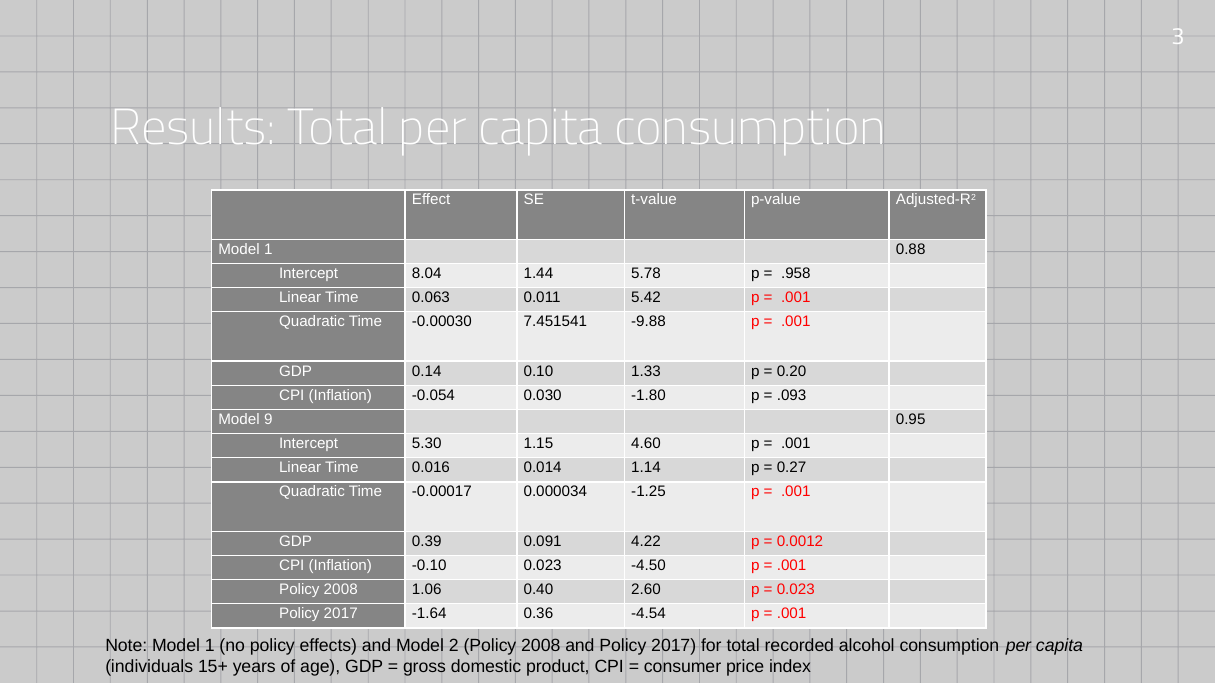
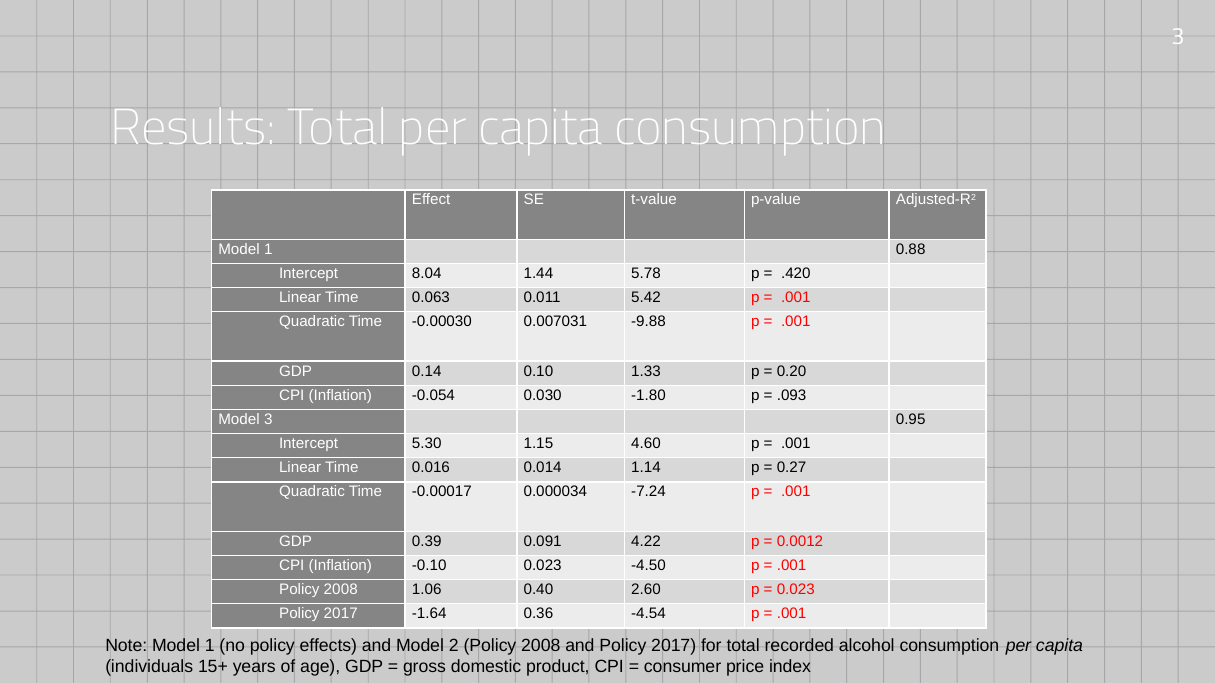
.958: .958 -> .420 (796, 273)
7.451541: 7.451541 -> 0.007031 (555, 322)
Model 9: 9 -> 3 (268, 420)
-1.25: -1.25 -> -7.24 (649, 492)
